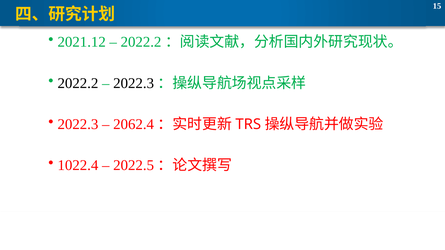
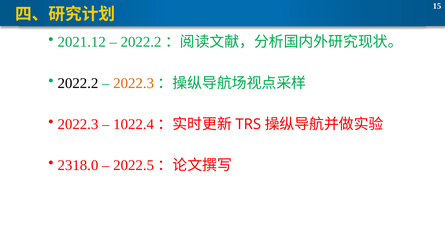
2022.3 colour: black -> orange (134, 83)
2062.4: 2062.4 -> 1022.4 (134, 124)
1022.4: 1022.4 -> 2318.0 (78, 166)
